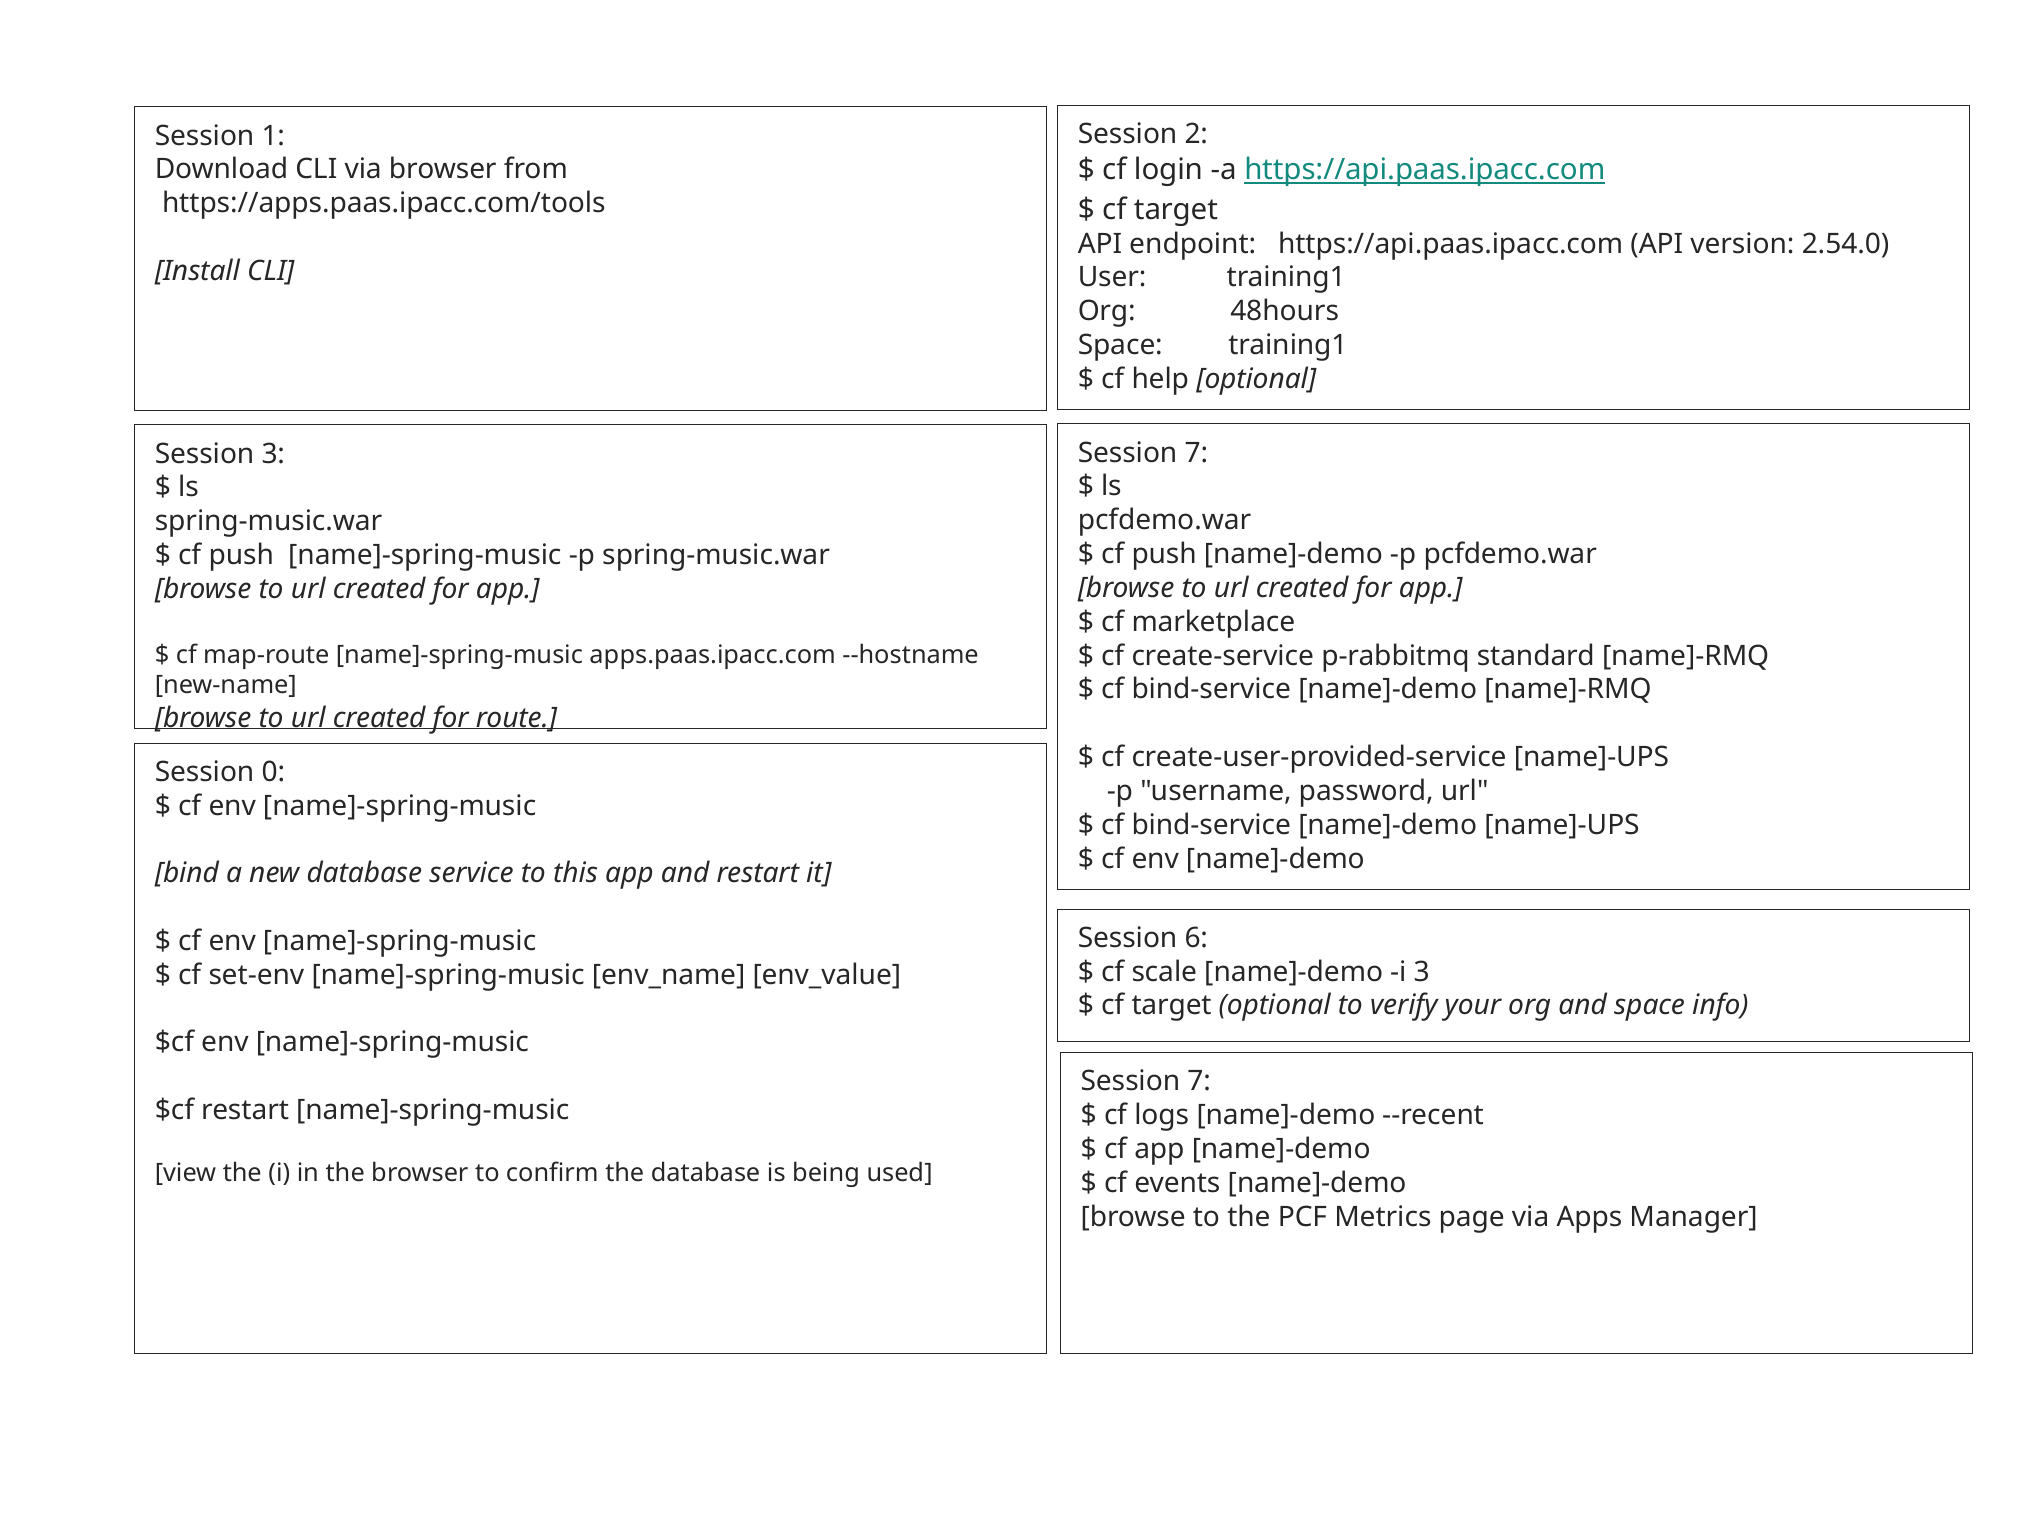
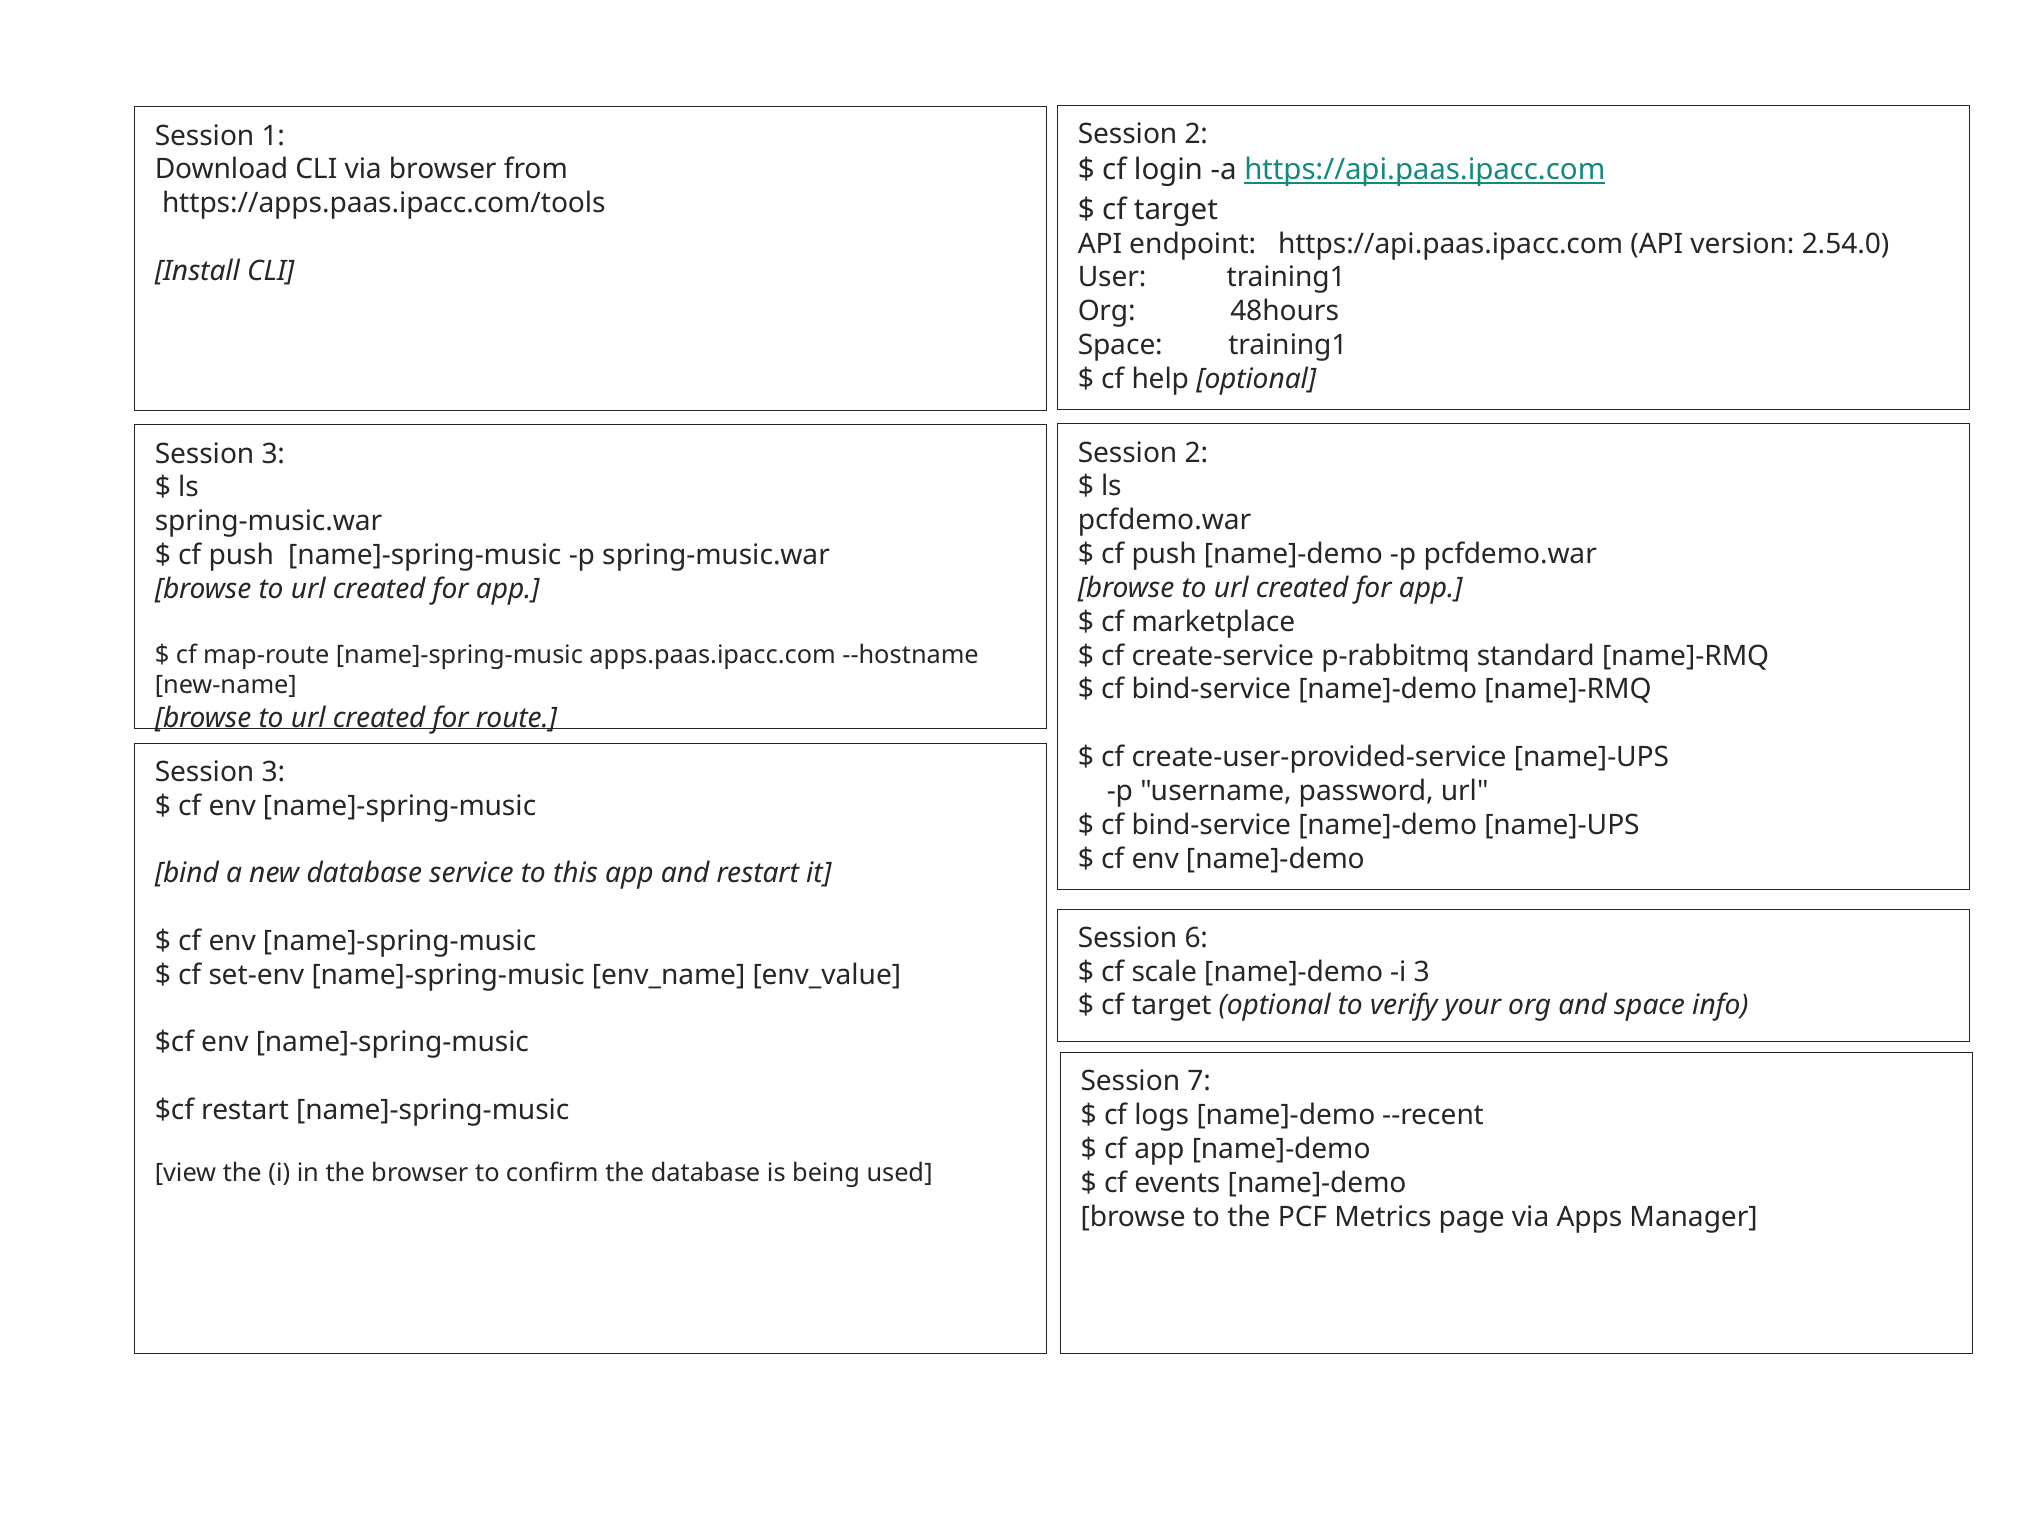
7: 7 -> 2 (1196, 453)
0: 0 -> 3 (273, 772)
